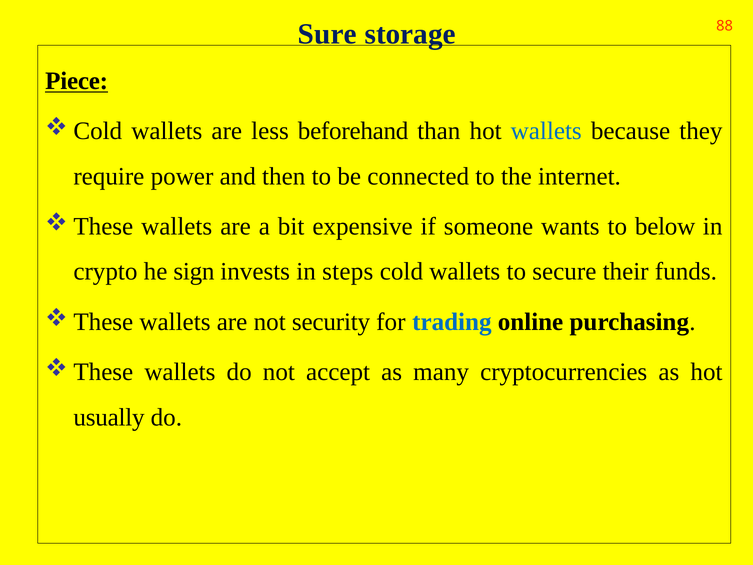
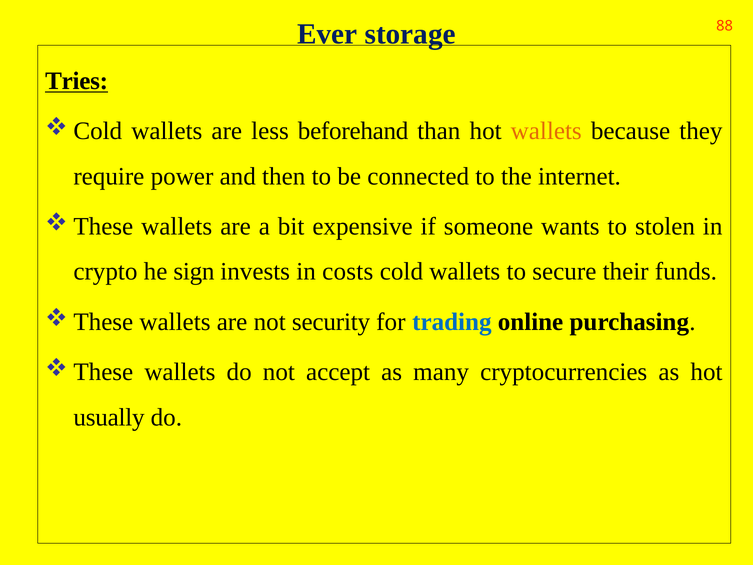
Sure: Sure -> Ever (327, 34)
Piece: Piece -> Tries (77, 81)
wallets colour: blue -> orange (546, 131)
below: below -> stolen (665, 226)
steps: steps -> costs (348, 272)
